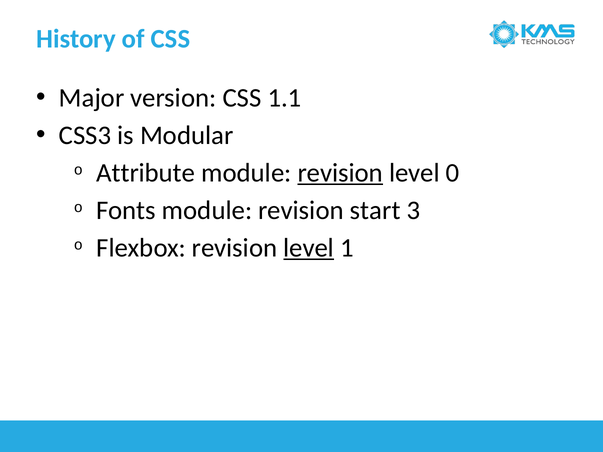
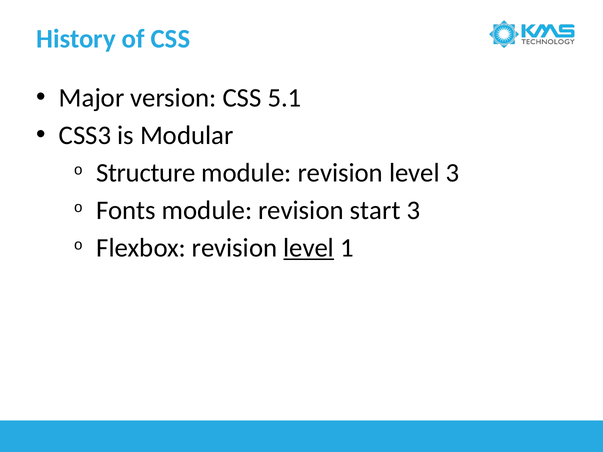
1.1: 1.1 -> 5.1 (285, 98)
Attribute: Attribute -> Structure (146, 173)
revision underline: present -> none (340, 173)
level 0: 0 -> 3 (453, 173)
